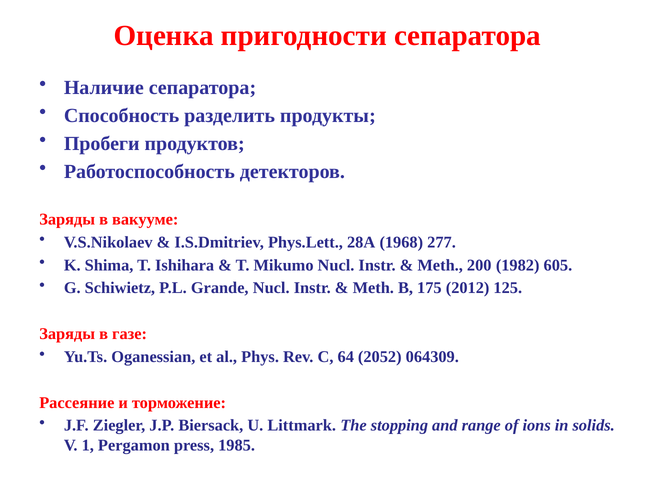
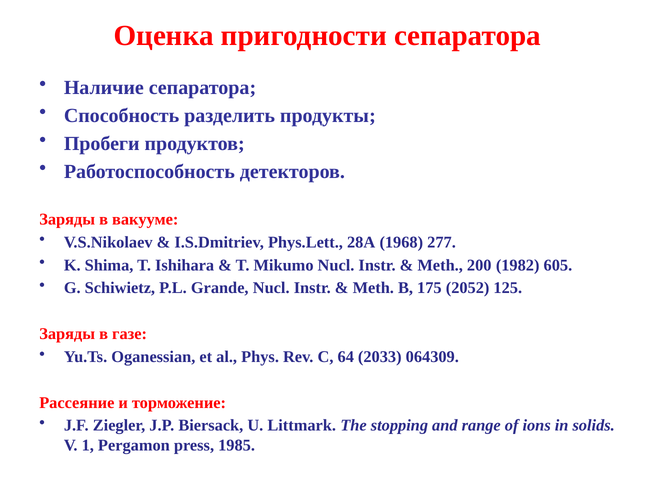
2012: 2012 -> 2052 (468, 288)
2052: 2052 -> 2033 (380, 357)
